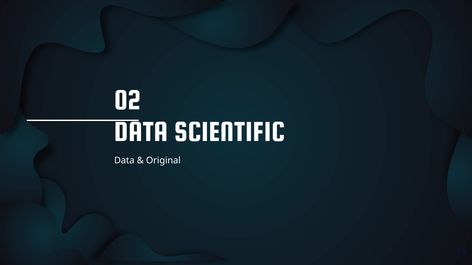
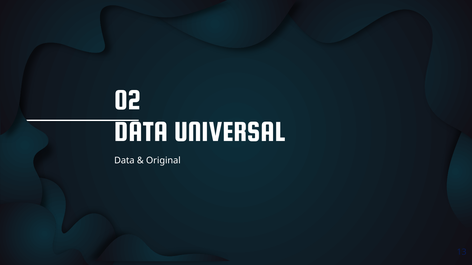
SCIENTIFIC: SCIENTIFIC -> UNIVERSAL (230, 132)
